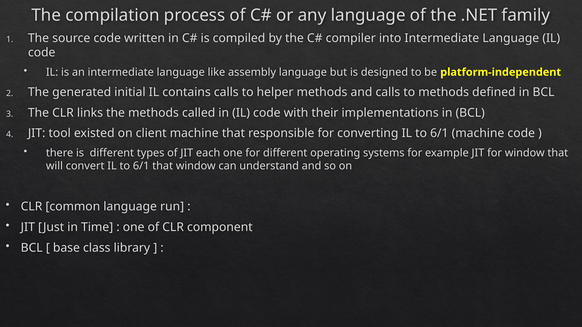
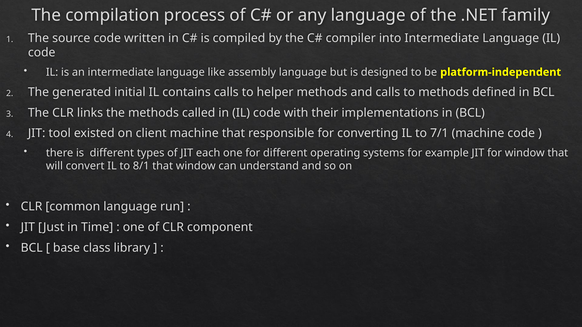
converting IL to 6/1: 6/1 -> 7/1 (439, 133)
convert IL to 6/1: 6/1 -> 8/1 (141, 166)
